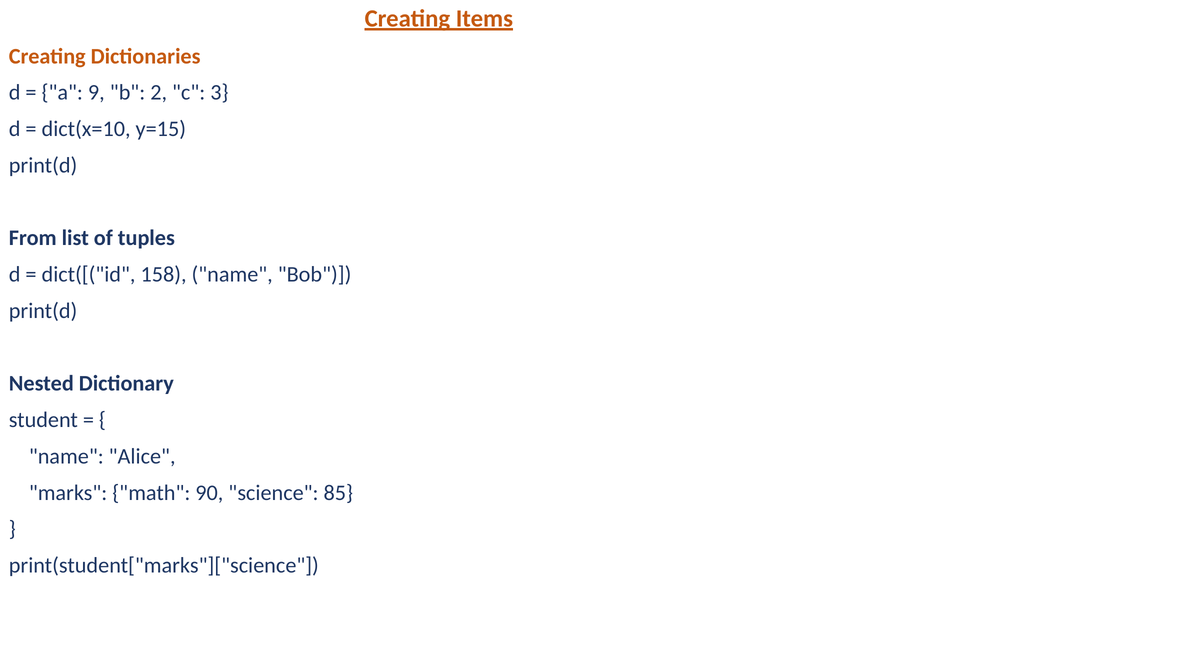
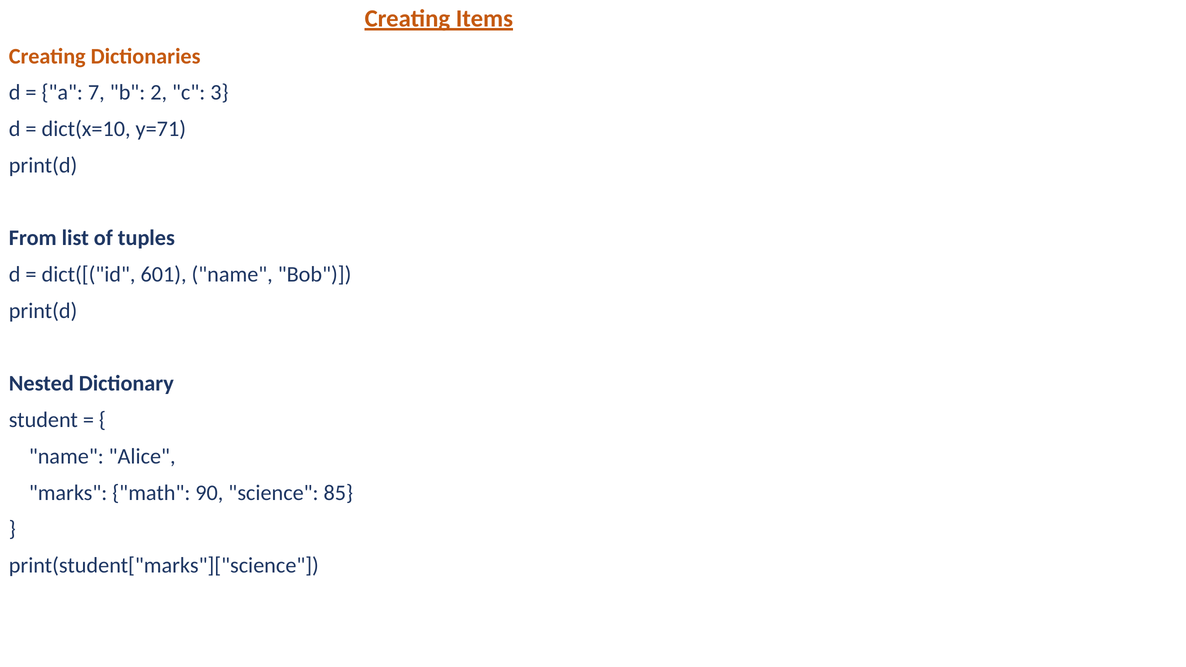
9: 9 -> 7 (96, 93)
y=15: y=15 -> y=71 (161, 129)
158: 158 -> 601 (164, 275)
